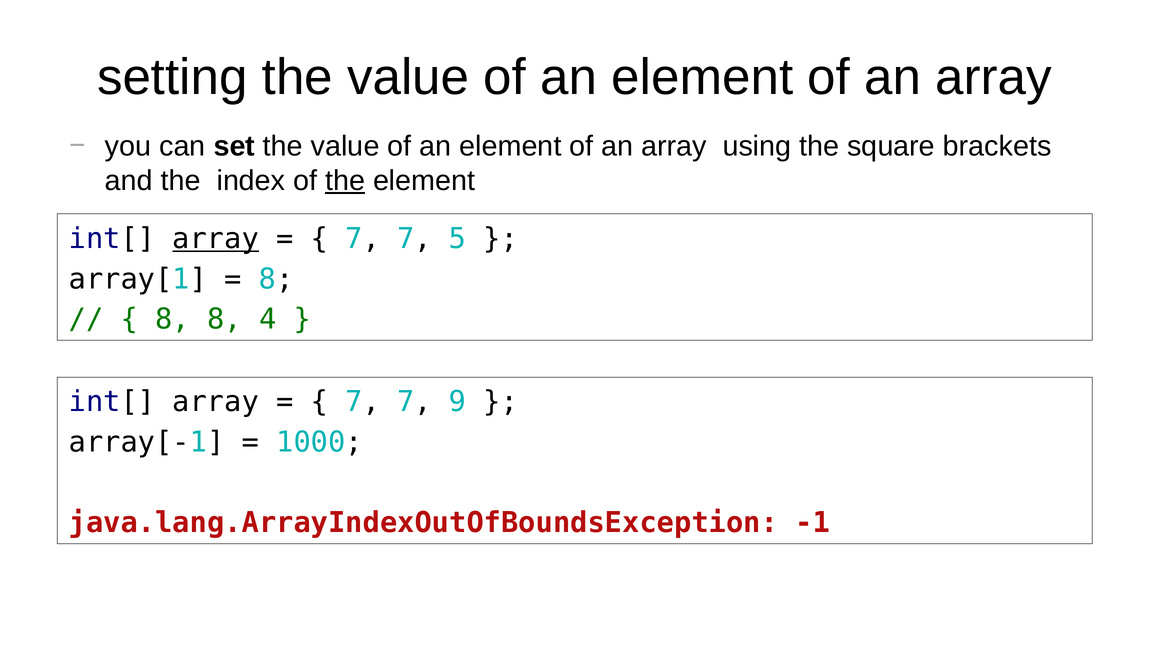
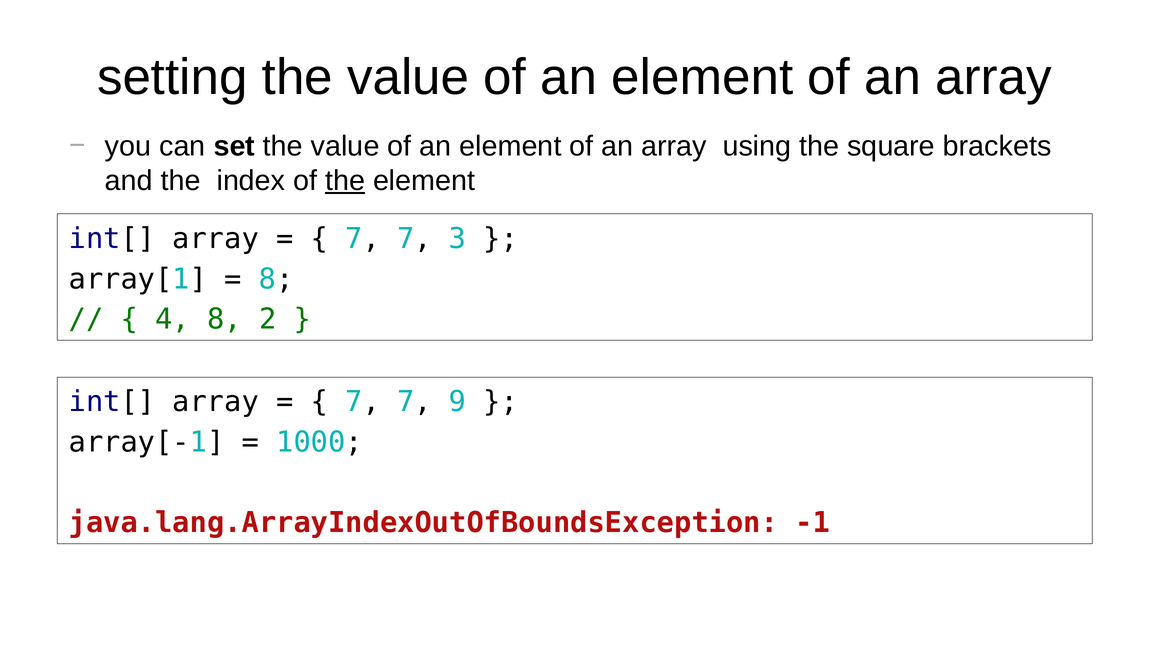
array underline: present -> none (216, 239)
5: 5 -> 3 (458, 239)
8: 8 -> 4 (172, 319)
4: 4 -> 2 (268, 319)
